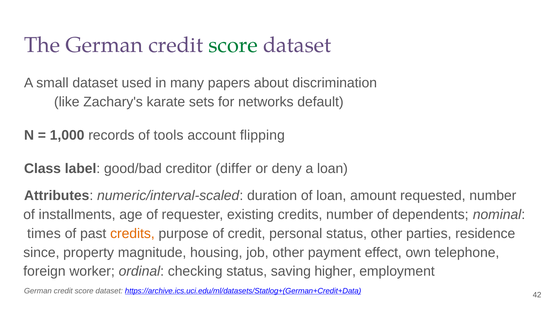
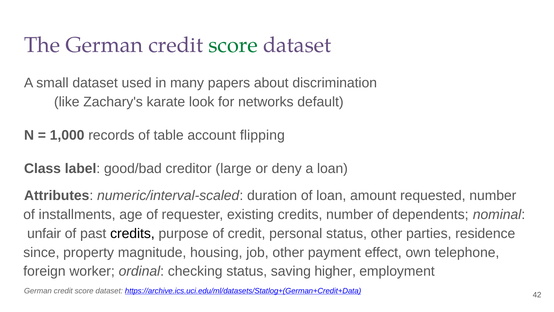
sets: sets -> look (202, 102)
tools: tools -> table (169, 135)
differ: differ -> large (234, 168)
times: times -> unfair (44, 233)
credits colour: orange -> black (132, 233)
